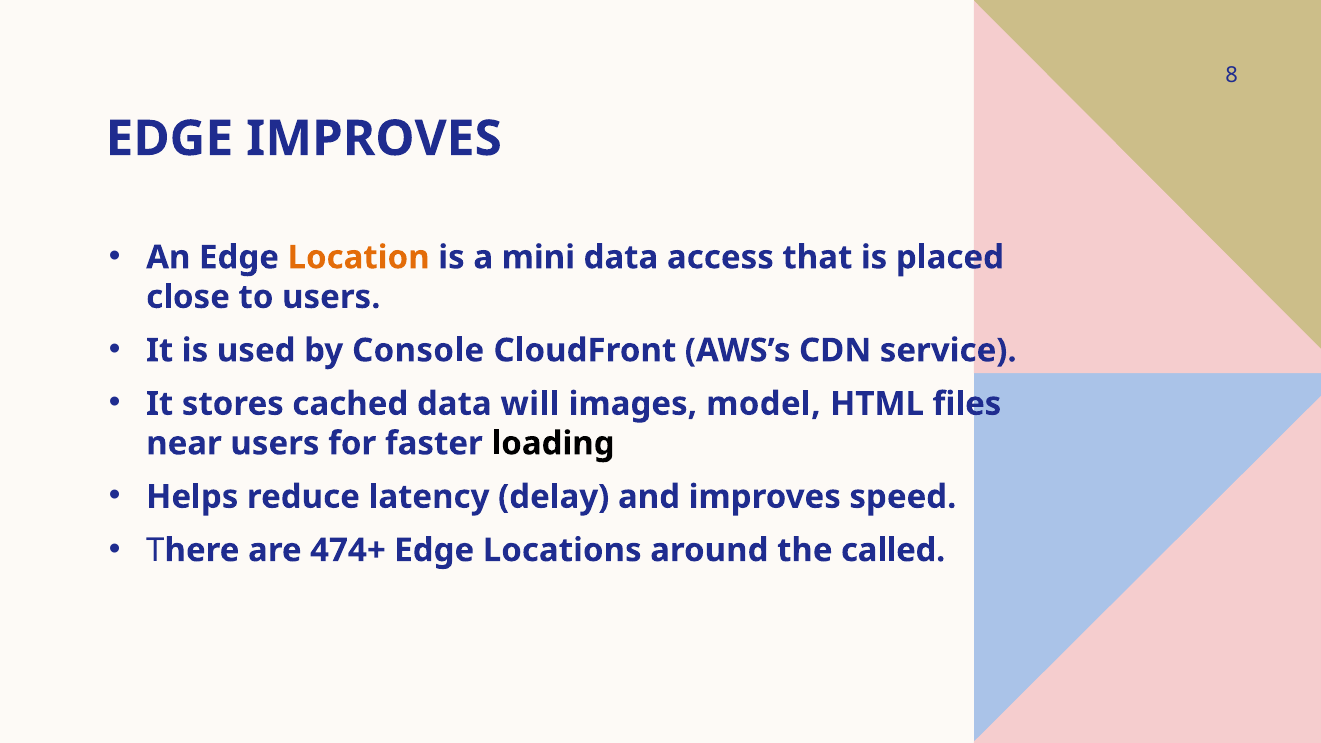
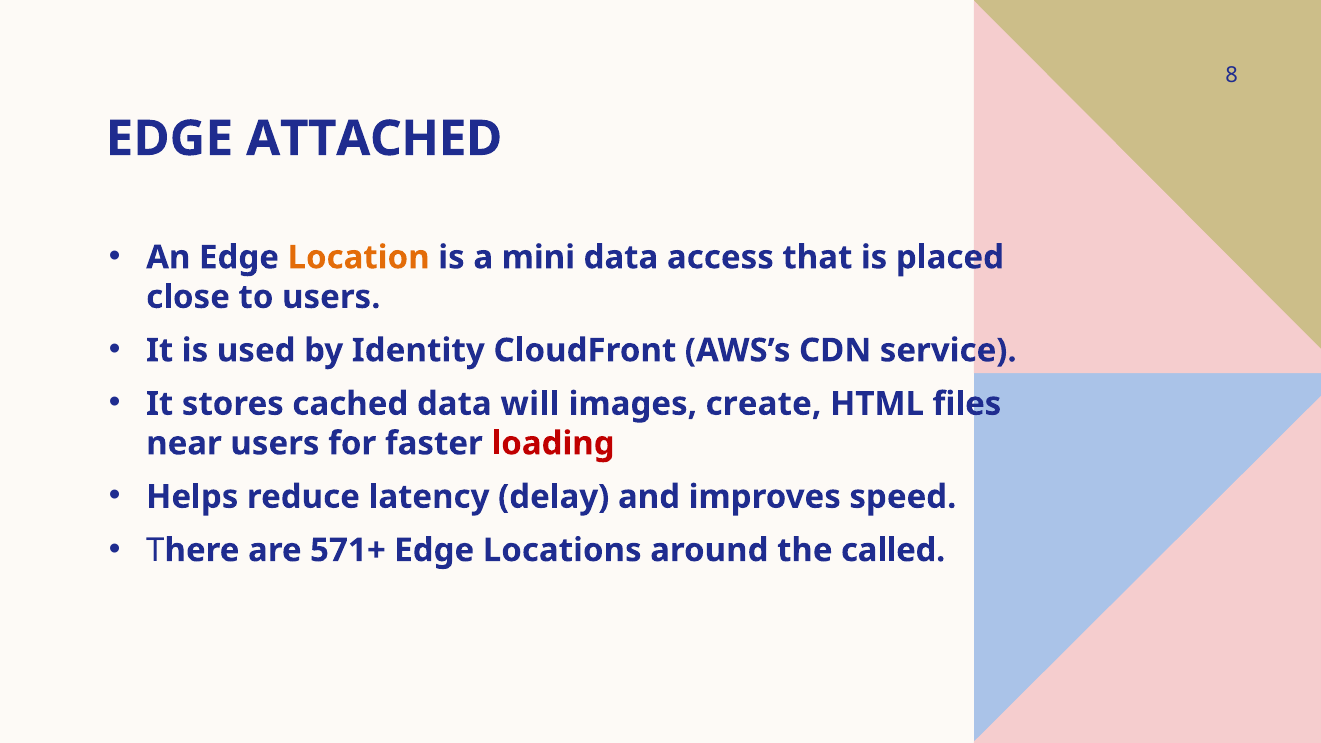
EDGE IMPROVES: IMPROVES -> ATTACHED (374, 139)
Console: Console -> Identity (418, 350)
model: model -> create (763, 404)
loading colour: black -> red (553, 444)
474+: 474+ -> 571+ (348, 550)
